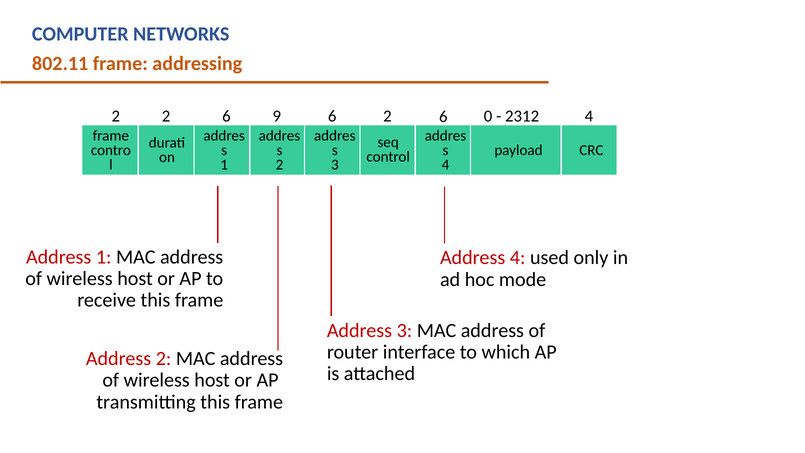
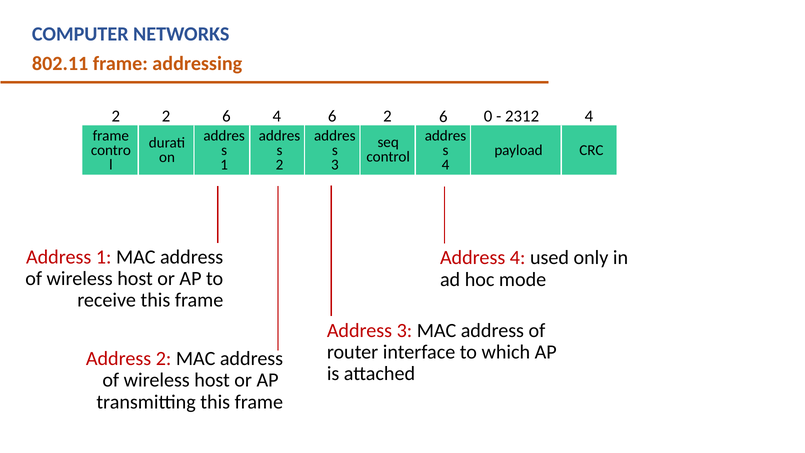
6 9: 9 -> 4 (277, 116)
